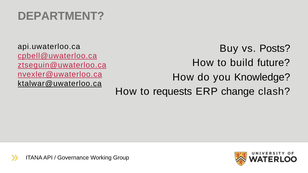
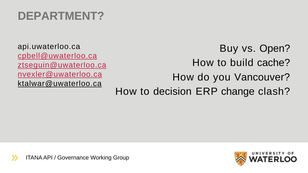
Posts: Posts -> Open (275, 48)
future: future -> cache (274, 63)
Knowledge: Knowledge -> Vancouver (262, 77)
requests: requests -> decision (172, 92)
